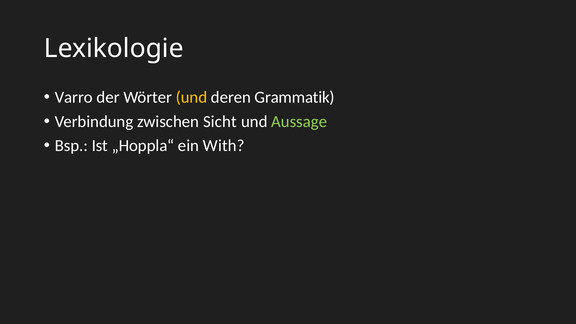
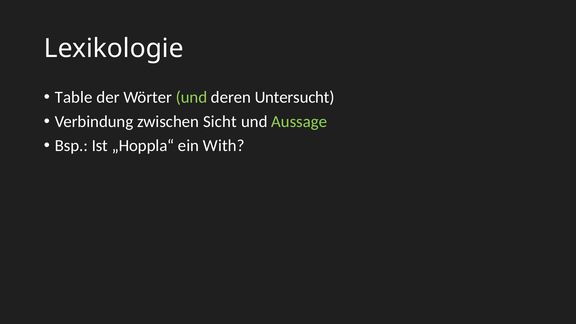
Varro: Varro -> Table (74, 97)
und colour: yellow -> light green (191, 97)
Grammatik: Grammatik -> Untersucht (295, 97)
